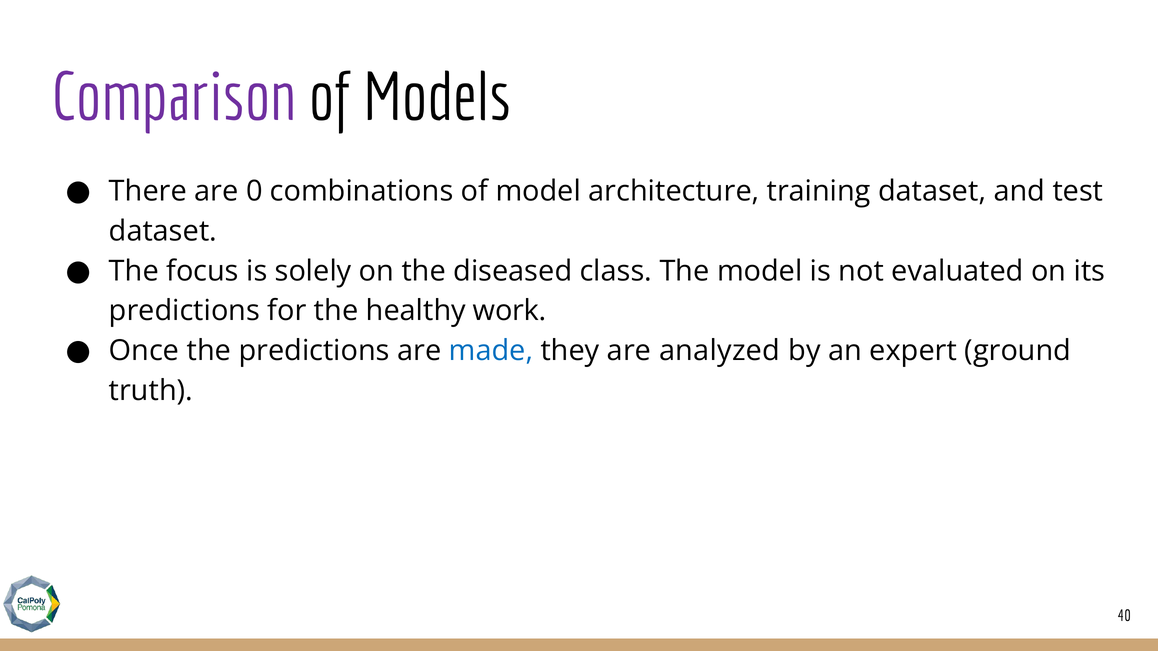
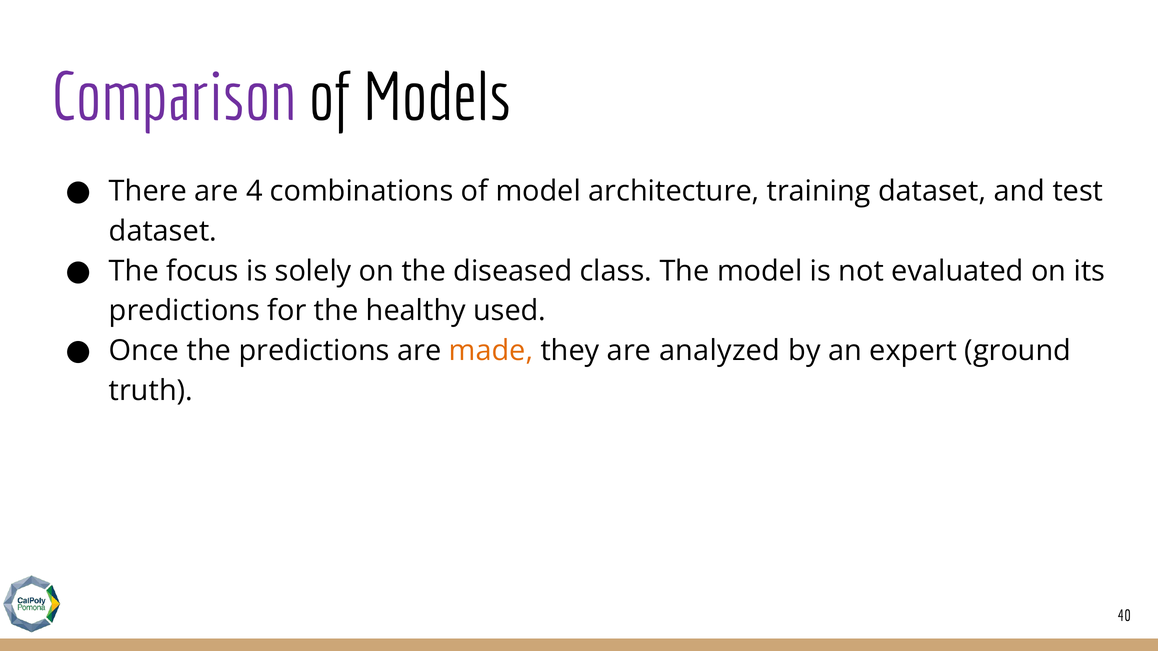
0: 0 -> 4 (254, 191)
work: work -> used (509, 311)
made colour: blue -> orange (491, 351)
